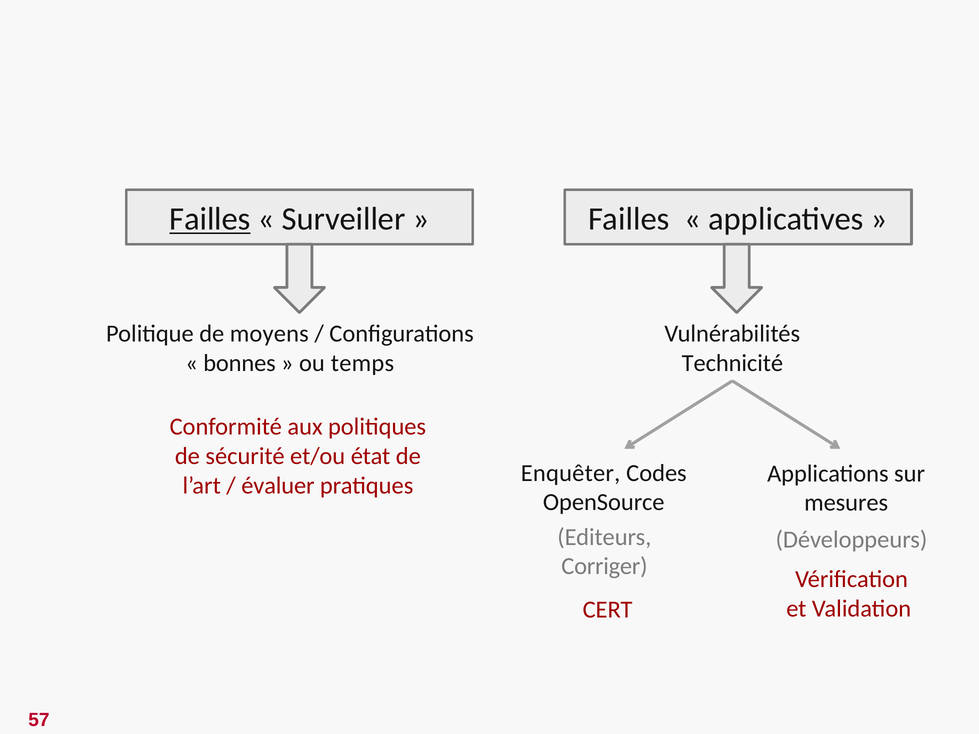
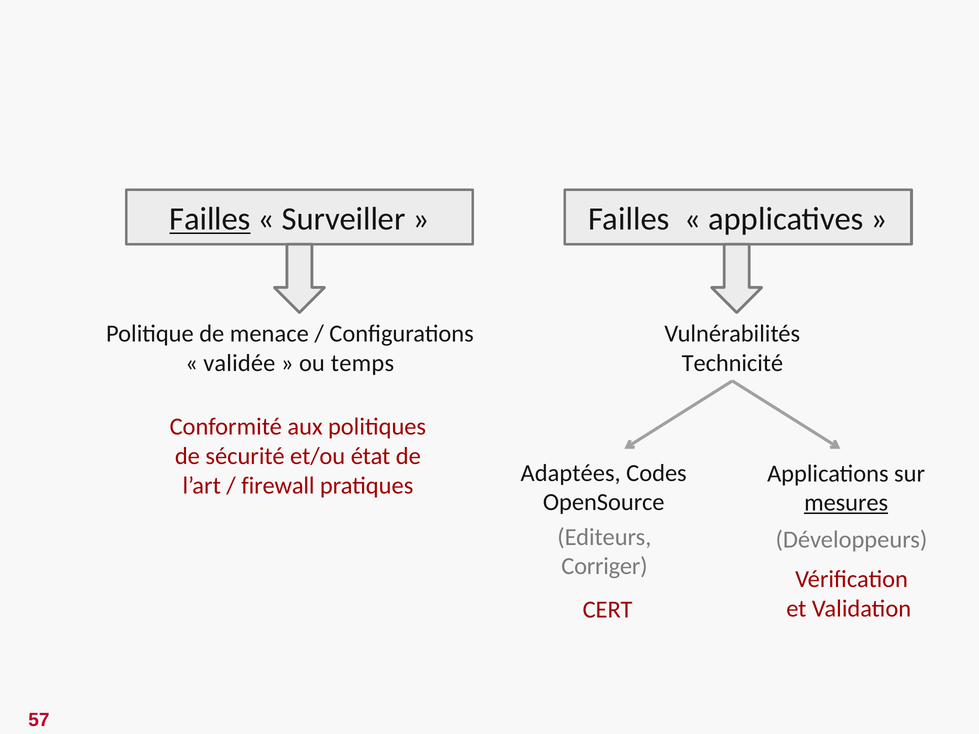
moyens: moyens -> menace (269, 334)
bonnes: bonnes -> validée (239, 363)
Enquêter: Enquêter -> Adaptées (571, 473)
évaluer: évaluer -> firewall (278, 486)
mesures underline: none -> present (846, 503)
